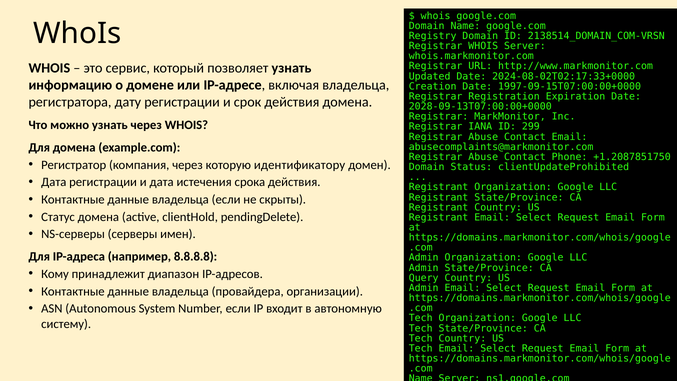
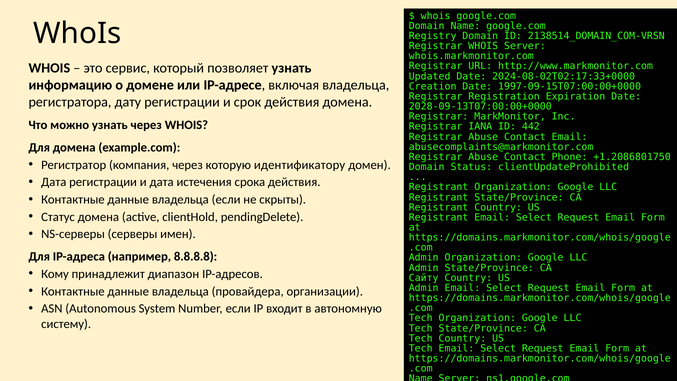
299: 299 -> 442 (531, 127)
+1.2087851750: +1.2087851750 -> +1.2086801750 (632, 157)
Query: Query -> Сайту (424, 278)
